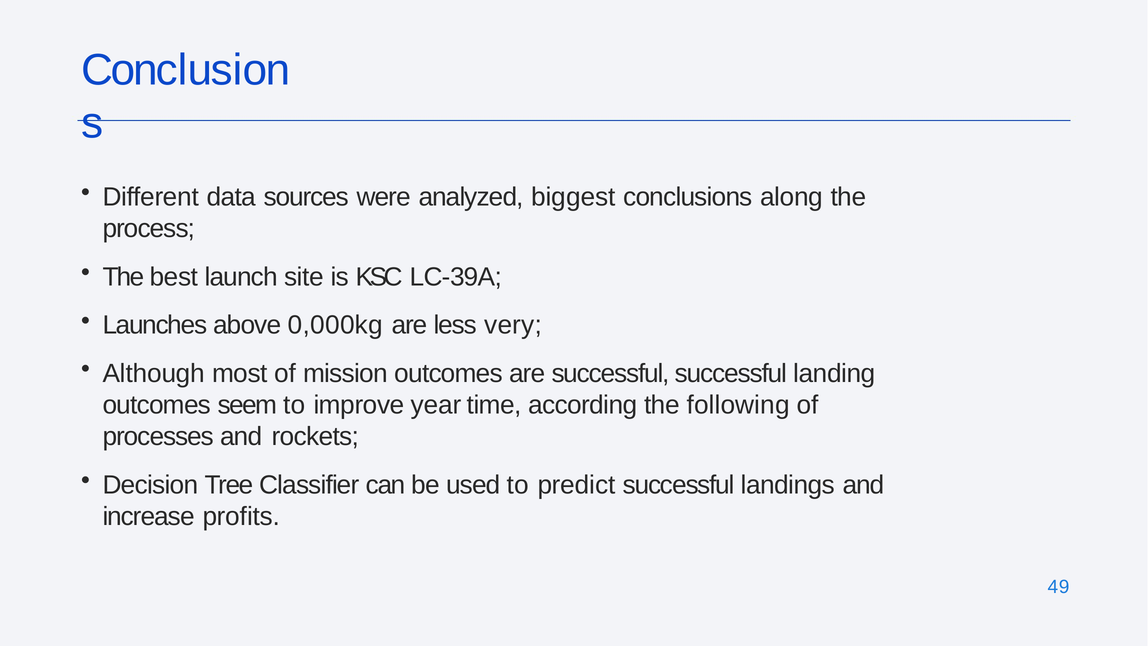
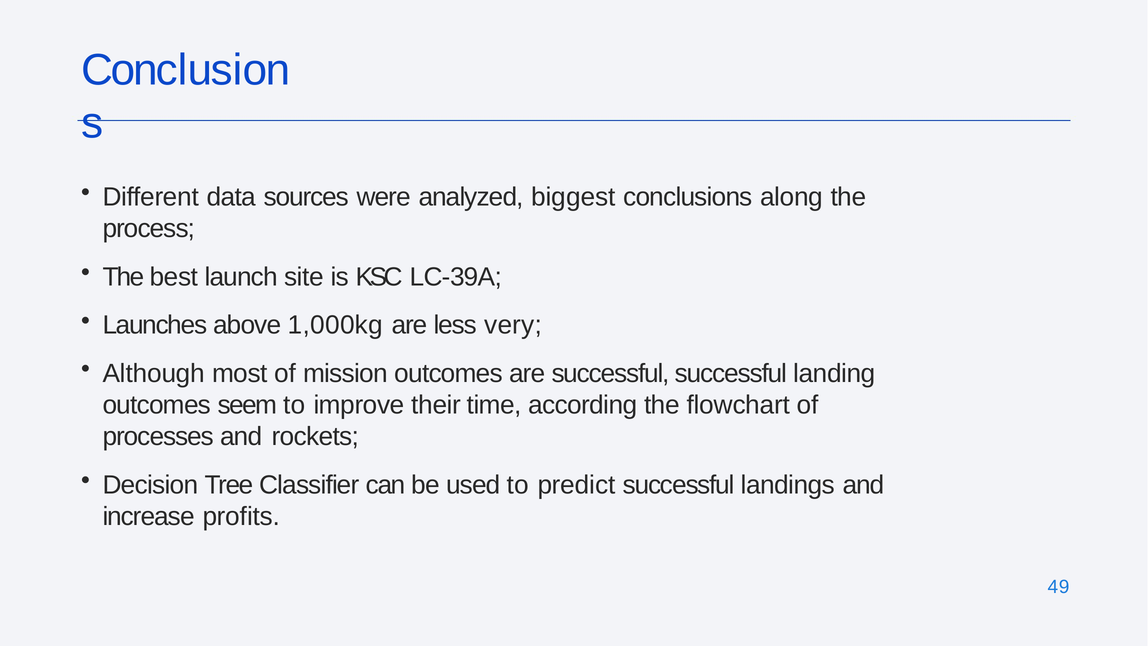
0,000kg: 0,000kg -> 1,000kg (335, 325)
year: year -> their (436, 405)
following: following -> flowchart (738, 405)
